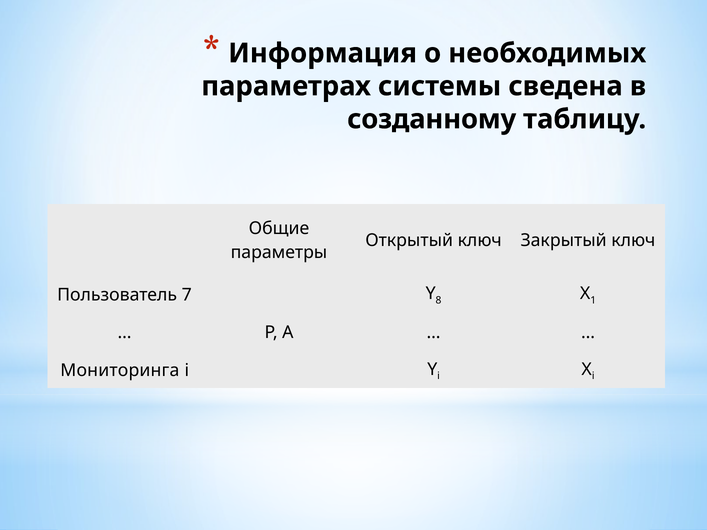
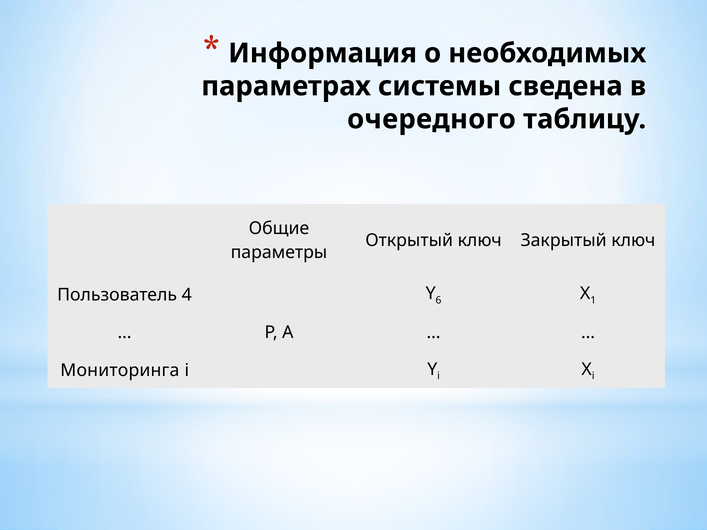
созданному: созданному -> очередного (431, 119)
8: 8 -> 6 (439, 301)
7: 7 -> 4 (187, 295)
